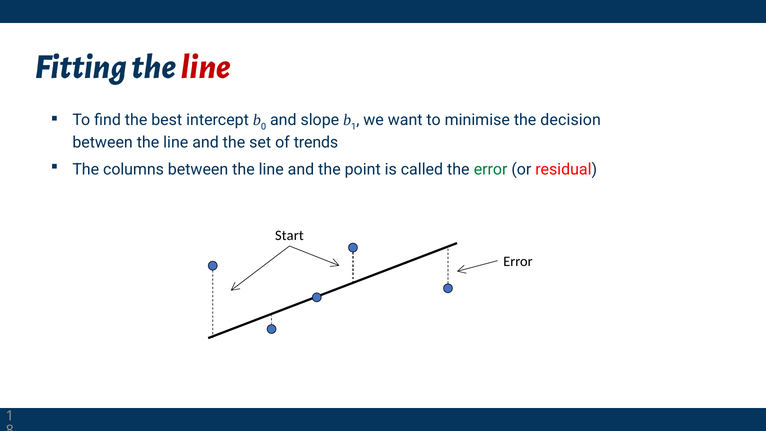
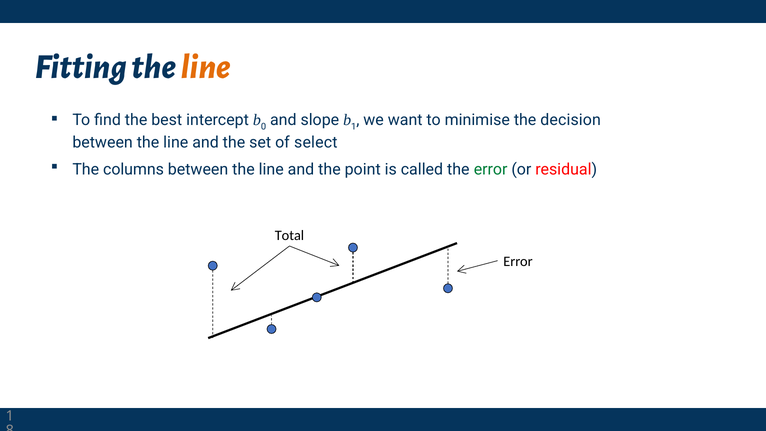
line colour: red -> orange (206, 67)
trends: trends -> select (316, 142)
Start: Start -> Total (289, 235)
